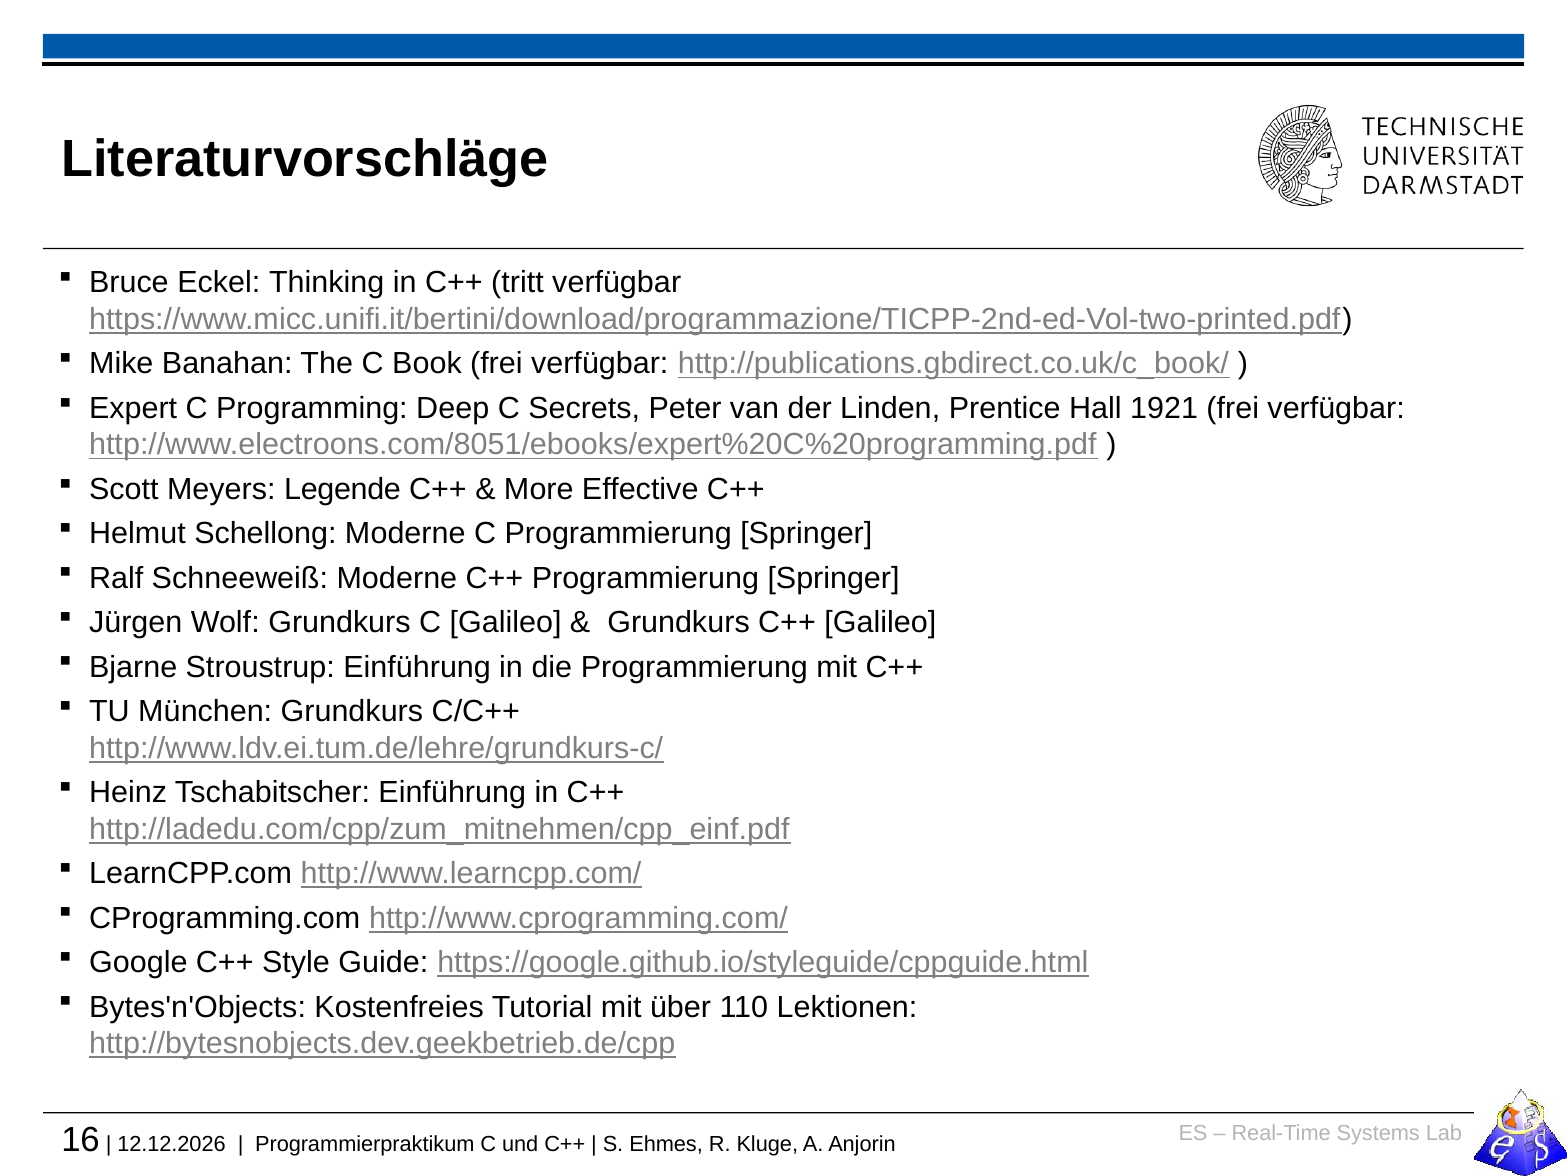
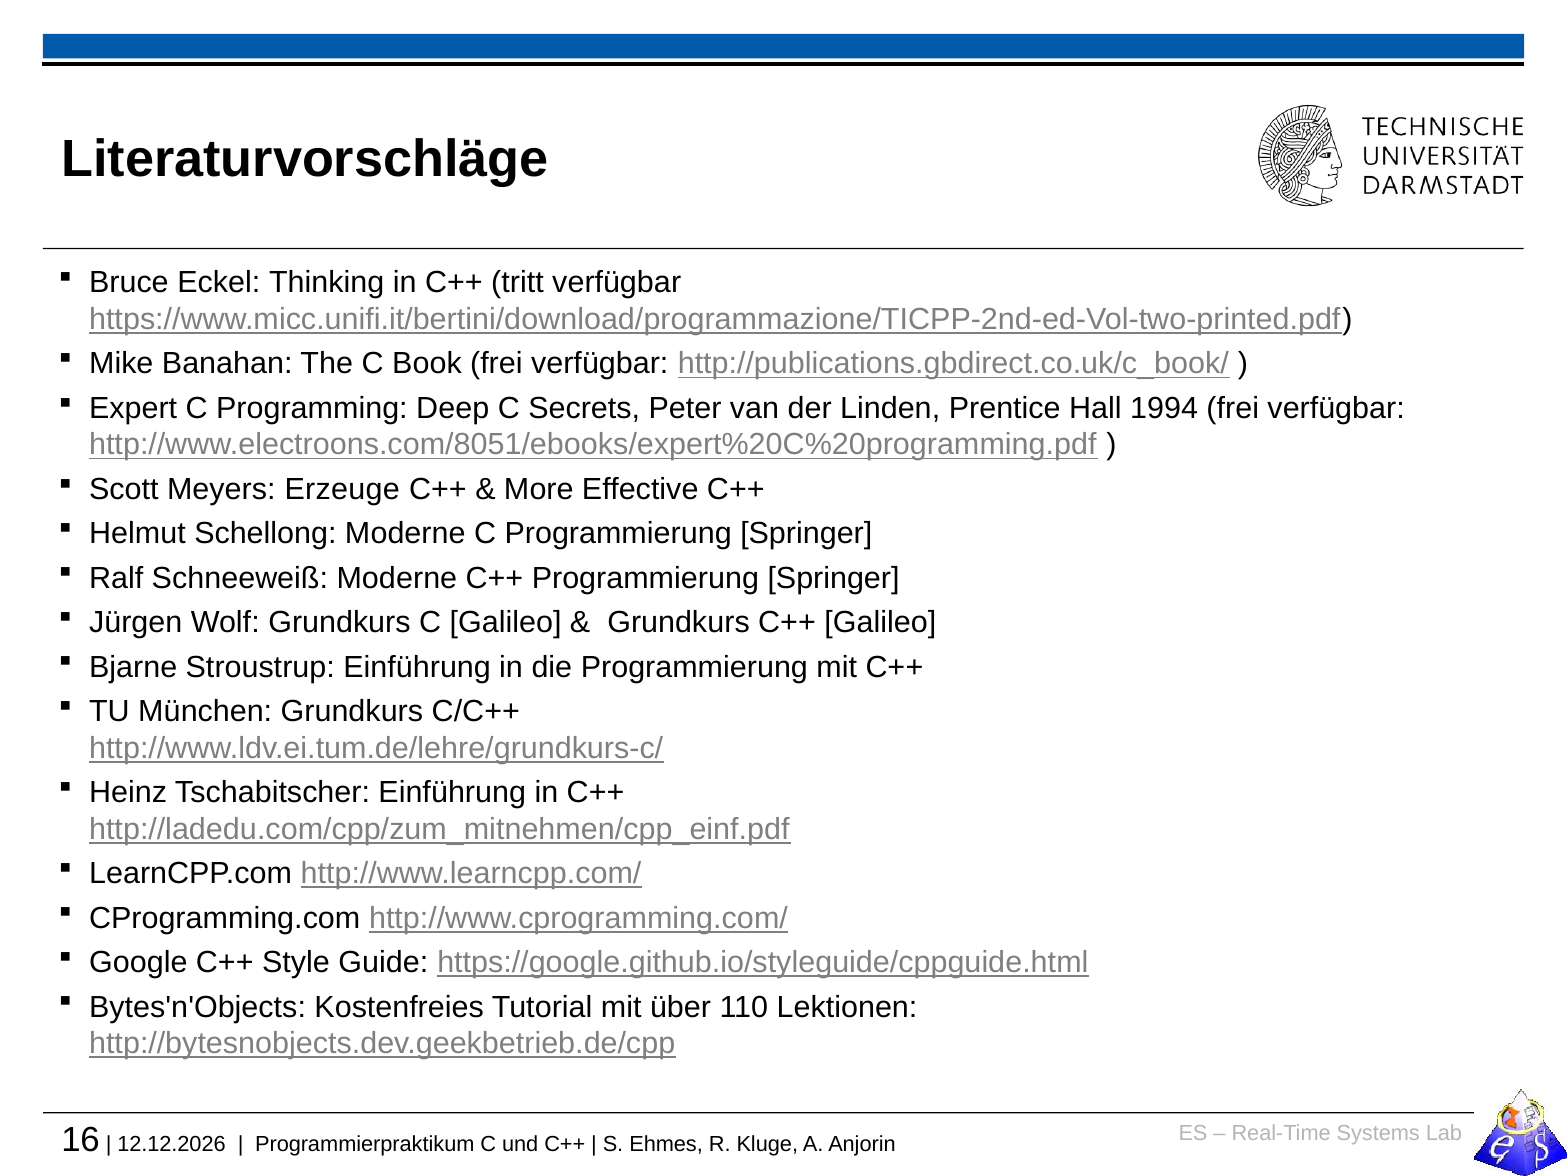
1921: 1921 -> 1994 (1164, 408)
Legende: Legende -> Erzeuge (342, 489)
